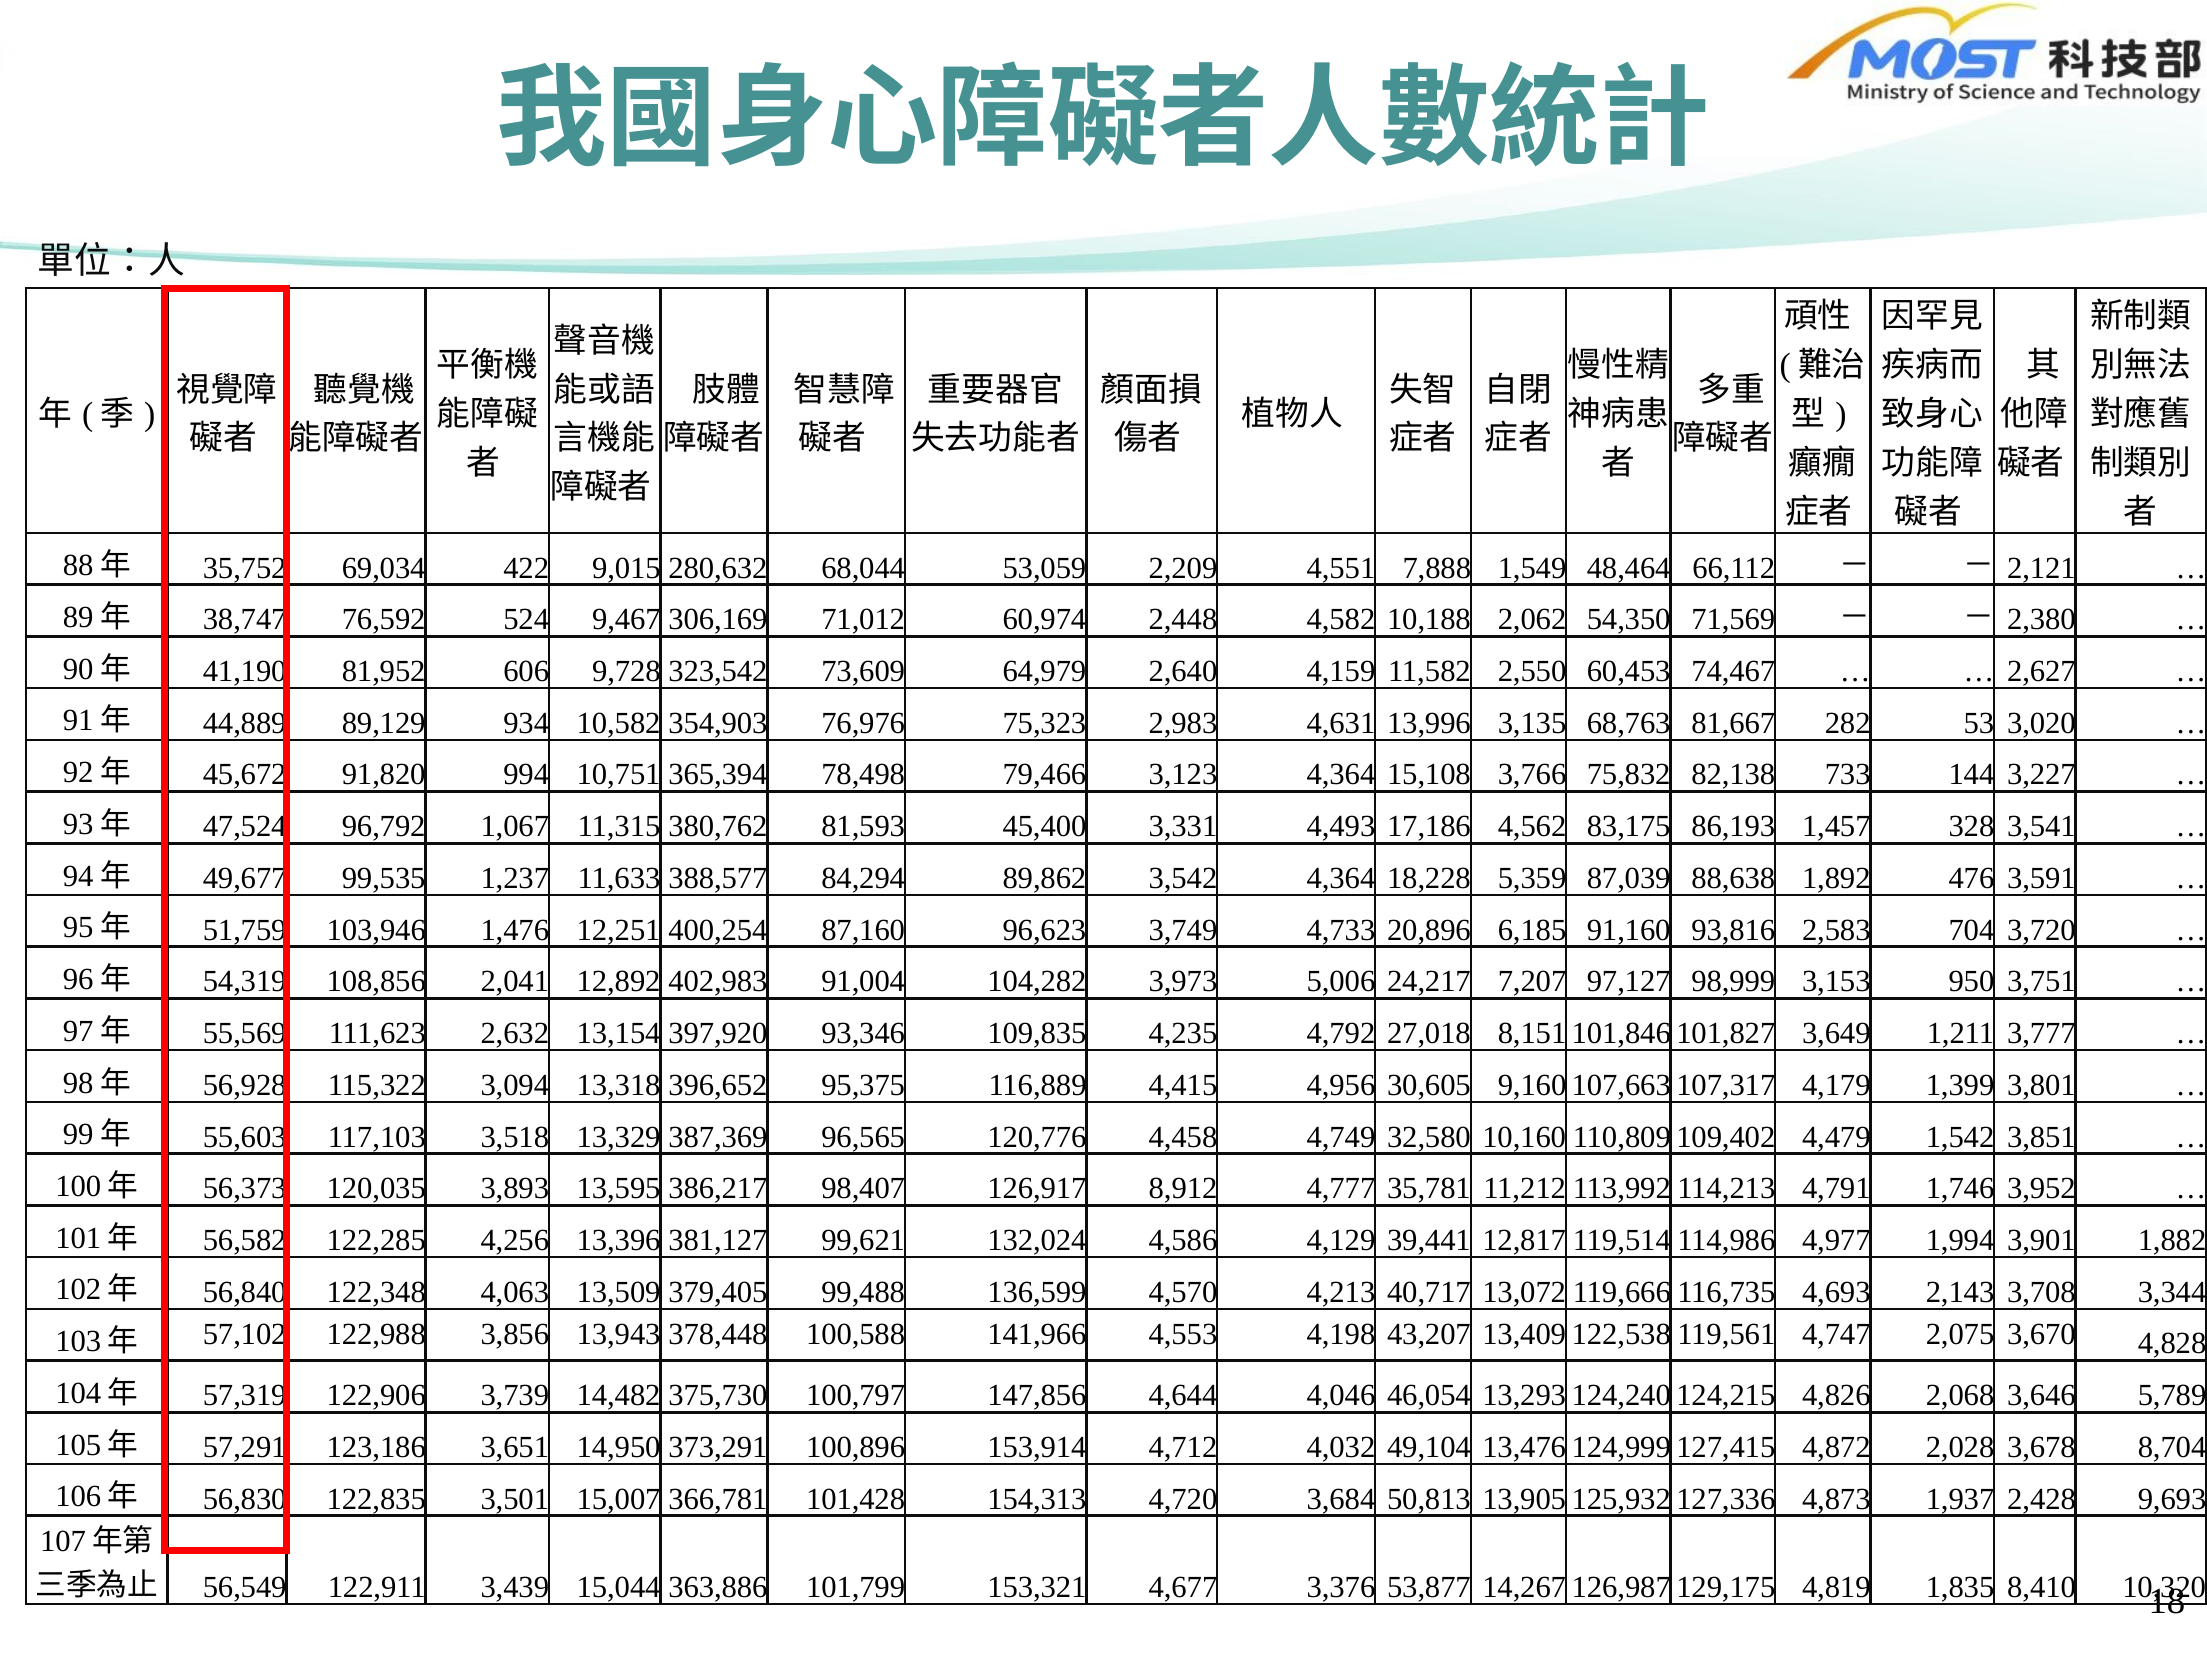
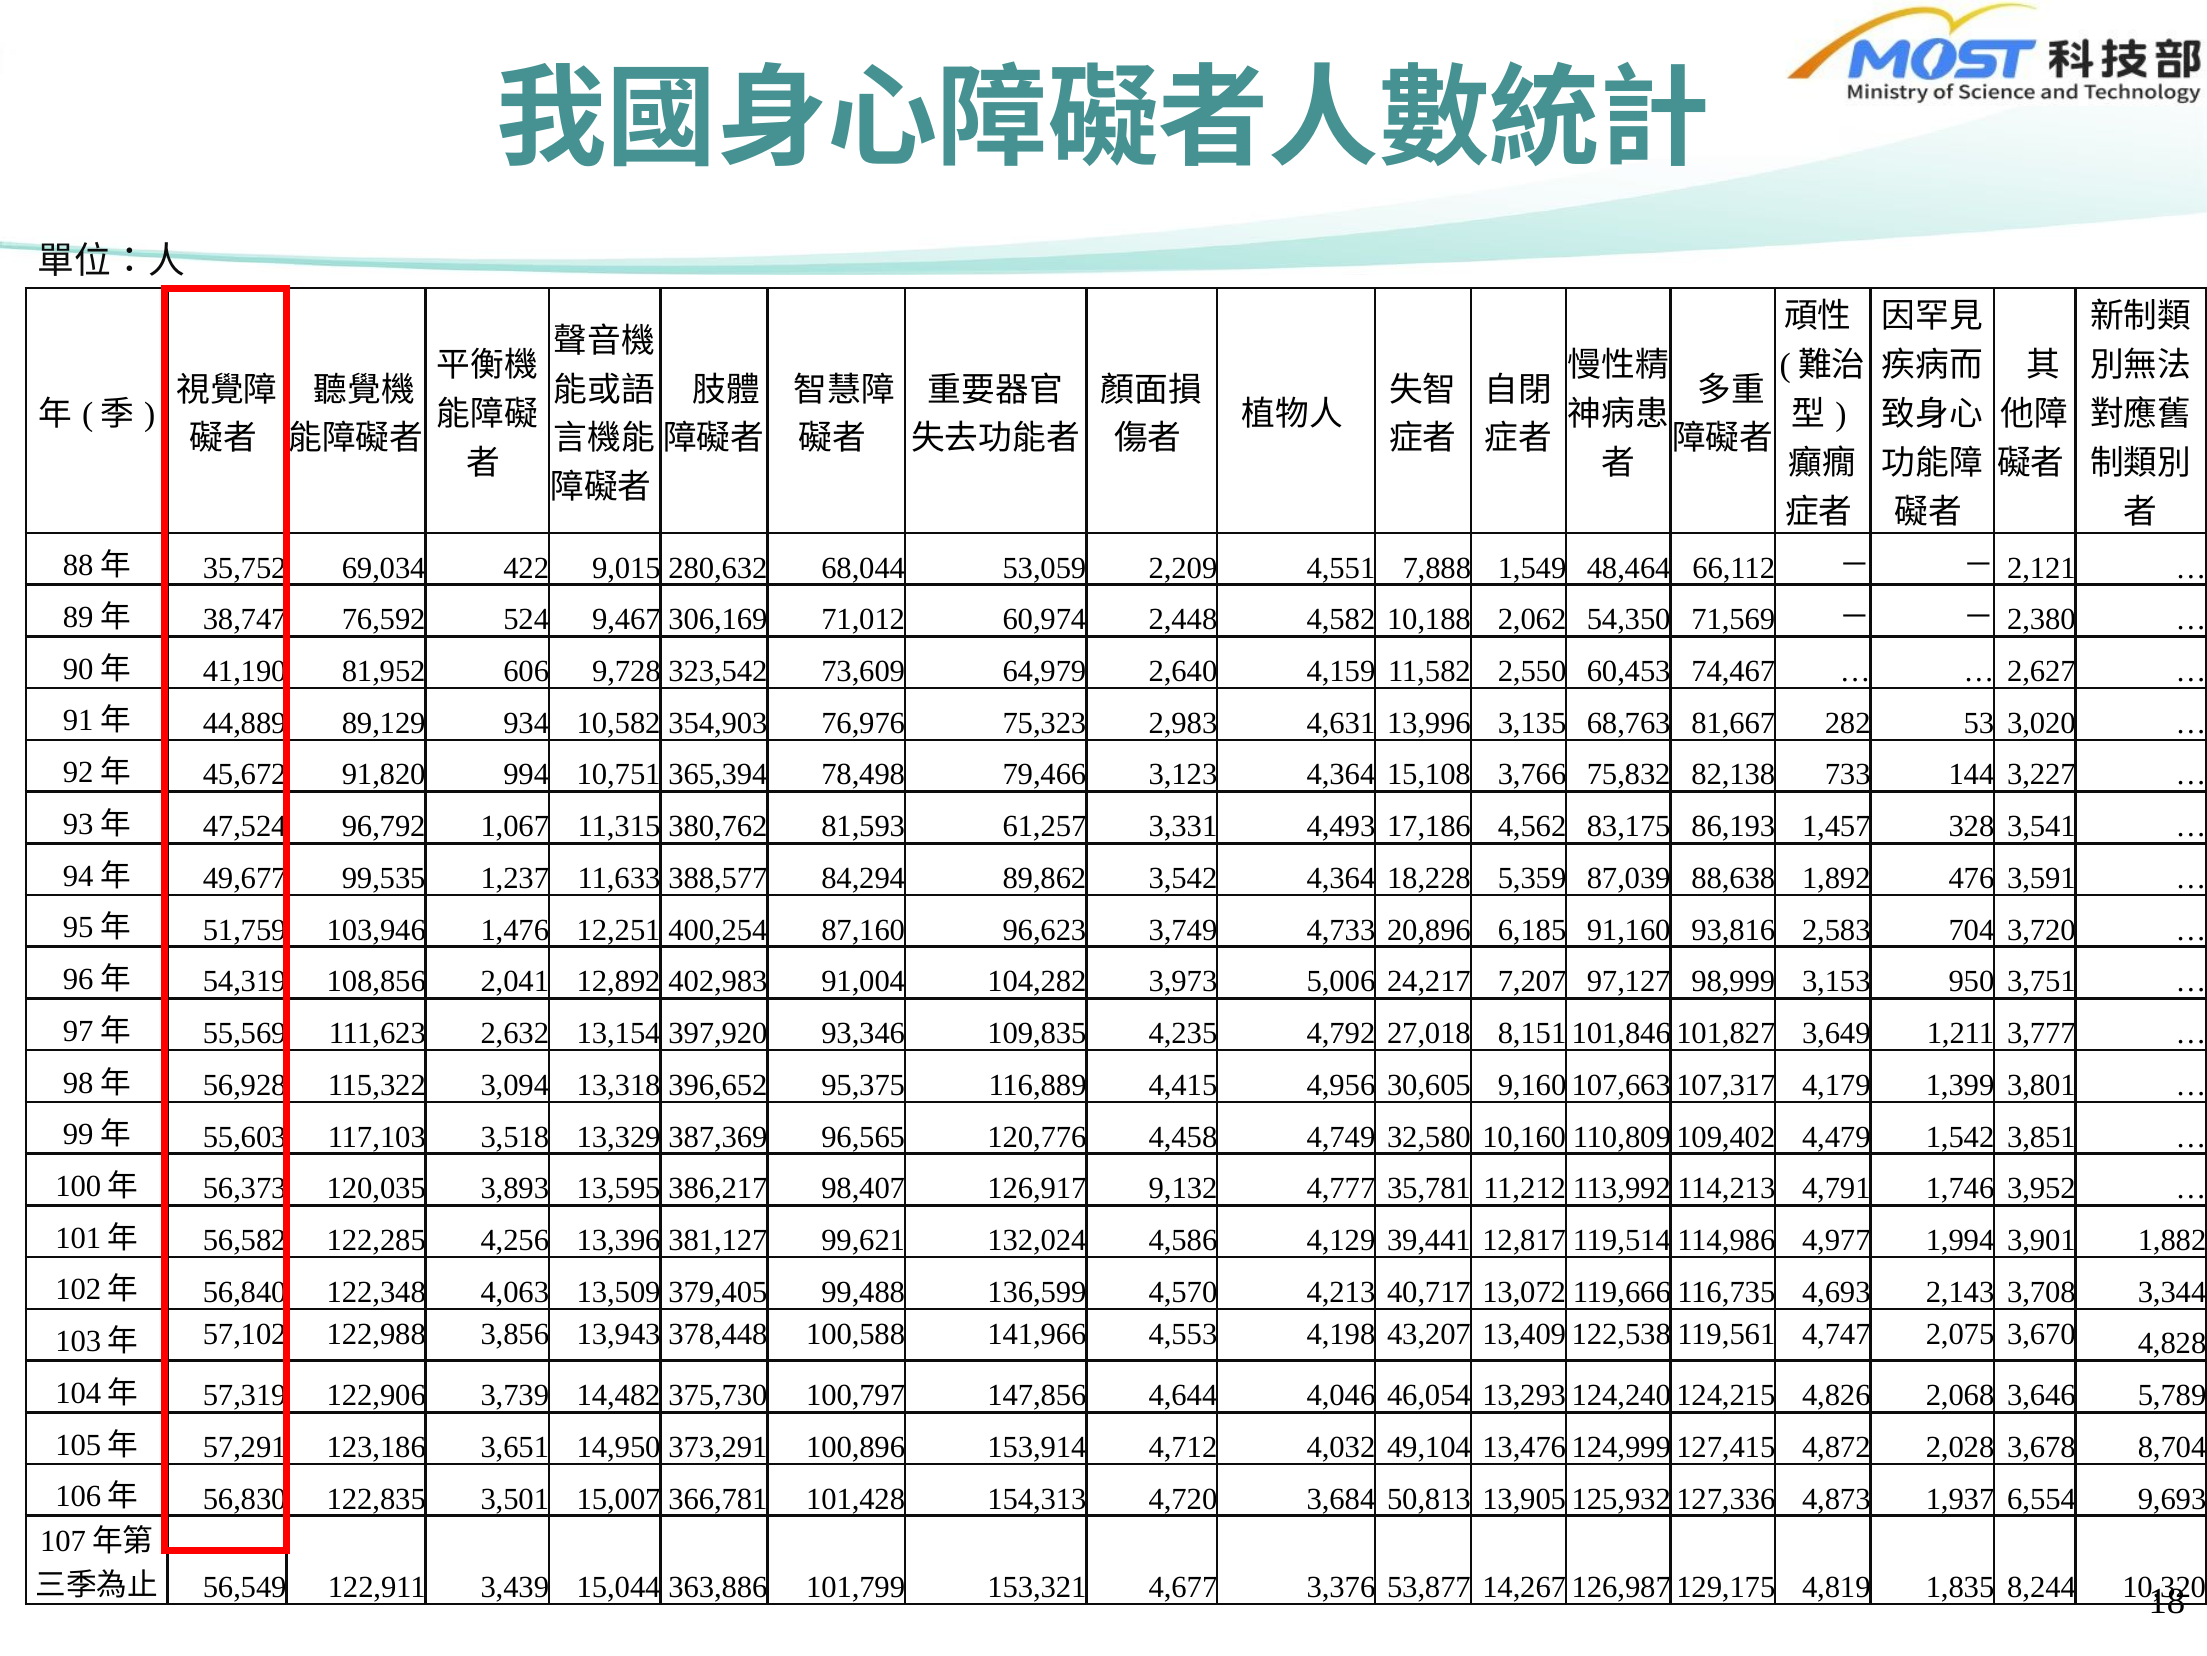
45,400: 45,400 -> 61,257 (1044, 826)
8,912: 8,912 -> 9,132 (1183, 1188)
2,428: 2,428 -> 6,554 (2042, 1498)
8,410: 8,410 -> 8,244 (2042, 1587)
